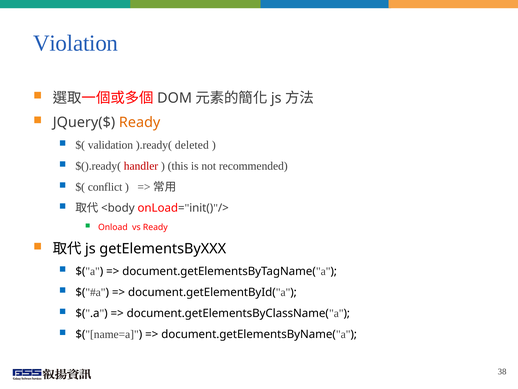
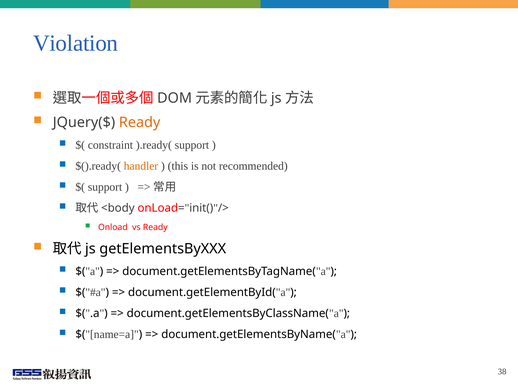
validation: validation -> constraint (110, 145)
).ready( deleted: deleted -> support (192, 145)
handler colour: red -> orange (141, 166)
conflict: conflict -> support (105, 187)
